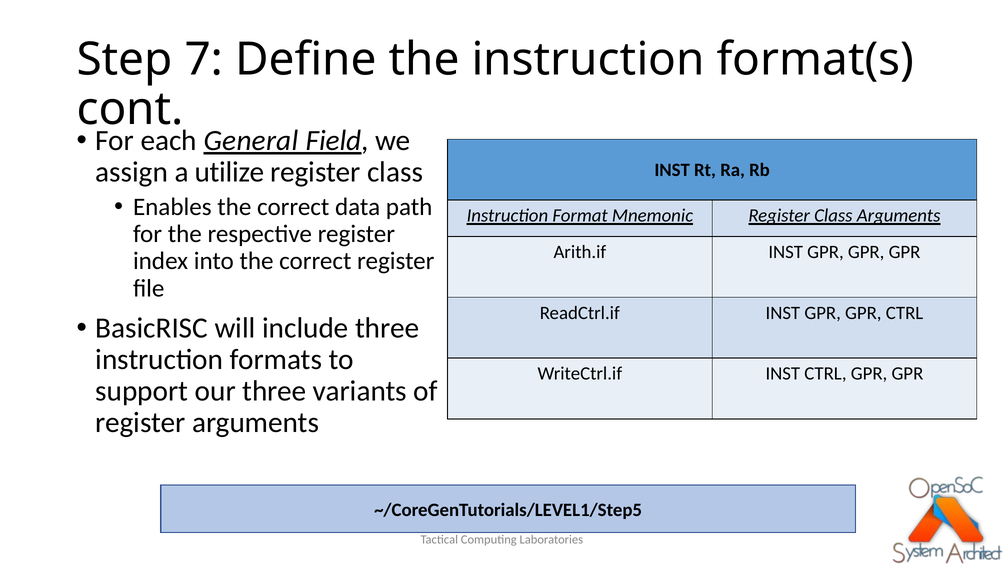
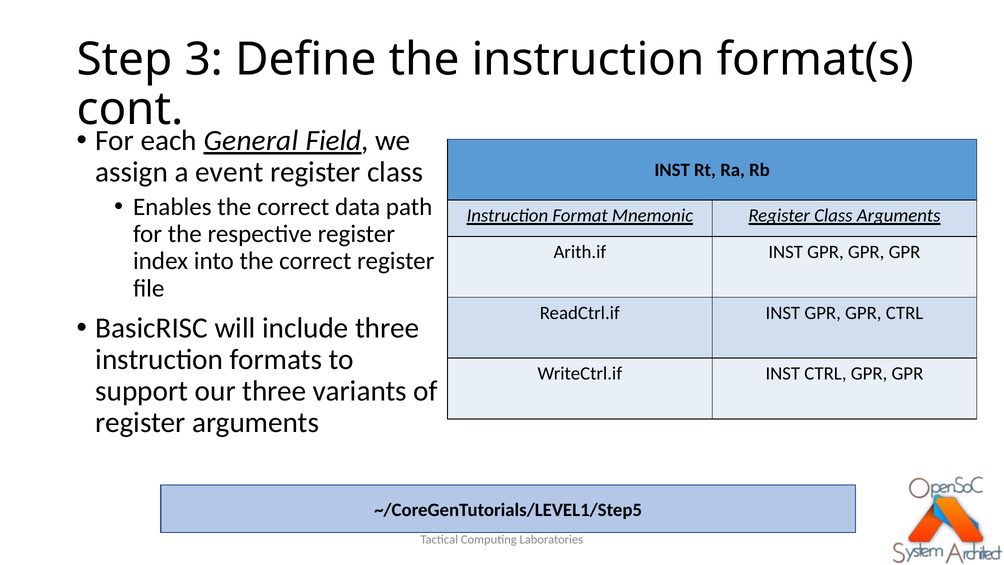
7: 7 -> 3 (204, 59)
utilize: utilize -> event (229, 172)
